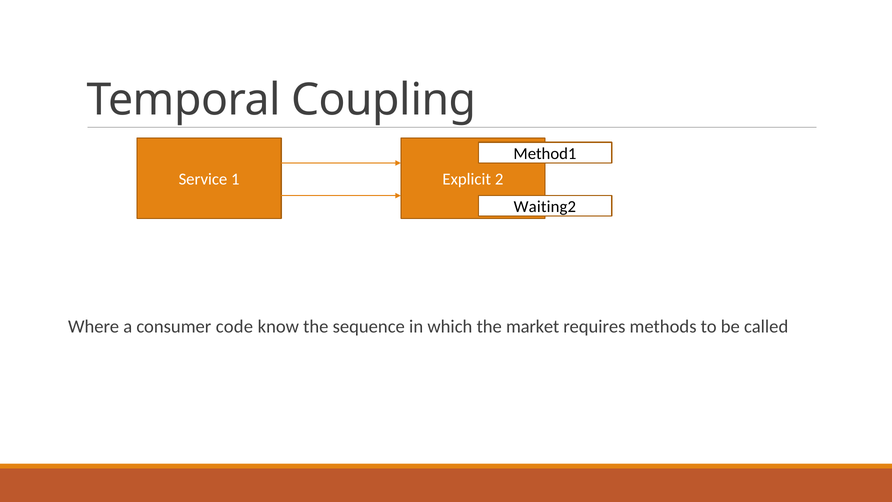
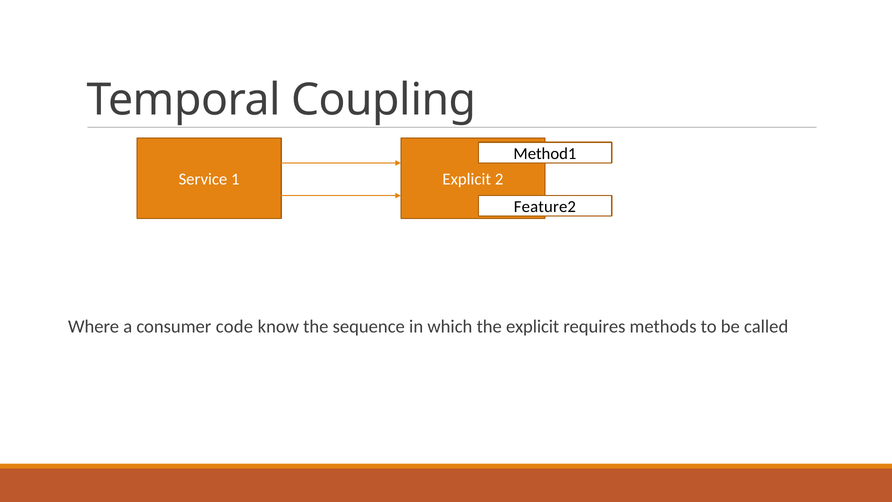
Waiting2: Waiting2 -> Feature2 (545, 207)
the market: market -> explicit (533, 326)
